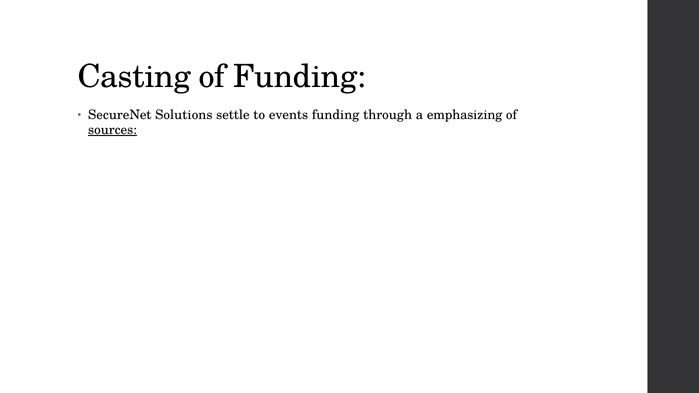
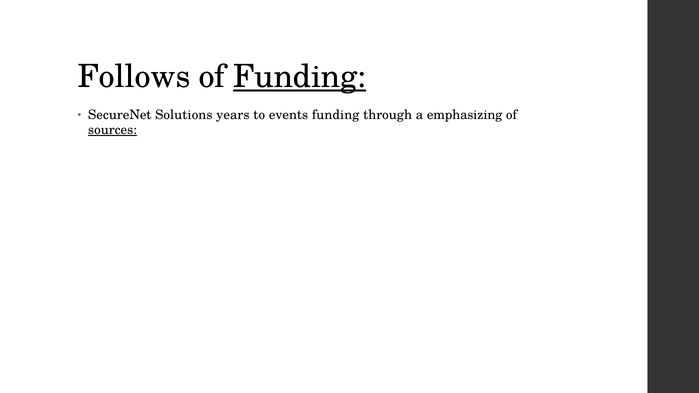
Casting: Casting -> Follows (134, 77)
Funding underline: none -> present (300, 77)
settle: settle -> years (233, 115)
